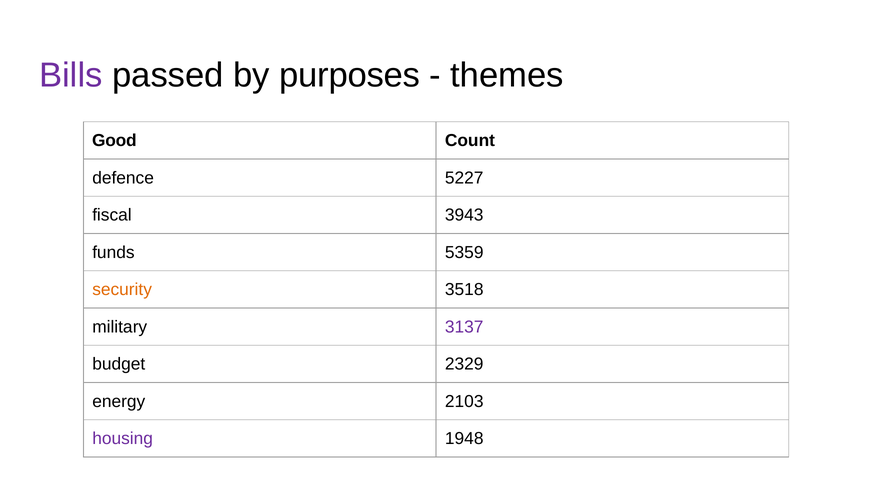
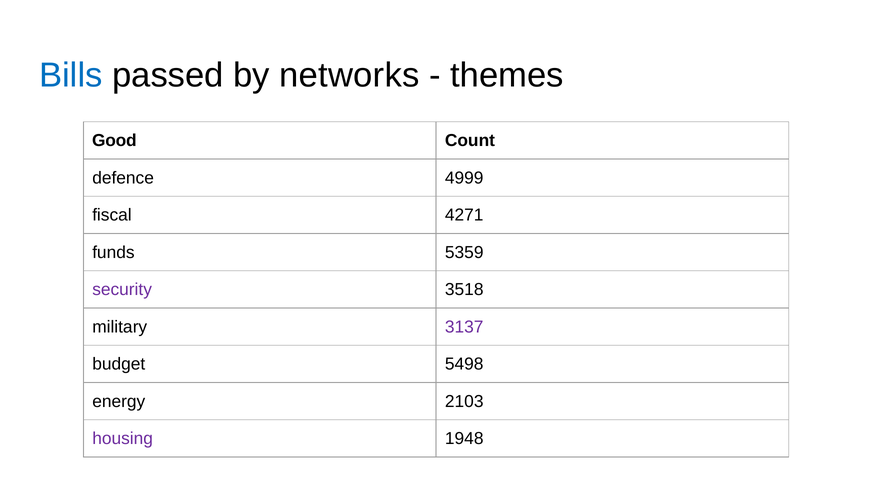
Bills colour: purple -> blue (71, 75)
purposes: purposes -> networks (349, 75)
5227: 5227 -> 4999 (464, 178)
3943: 3943 -> 4271 (464, 215)
security colour: orange -> purple (122, 290)
2329: 2329 -> 5498 (464, 364)
